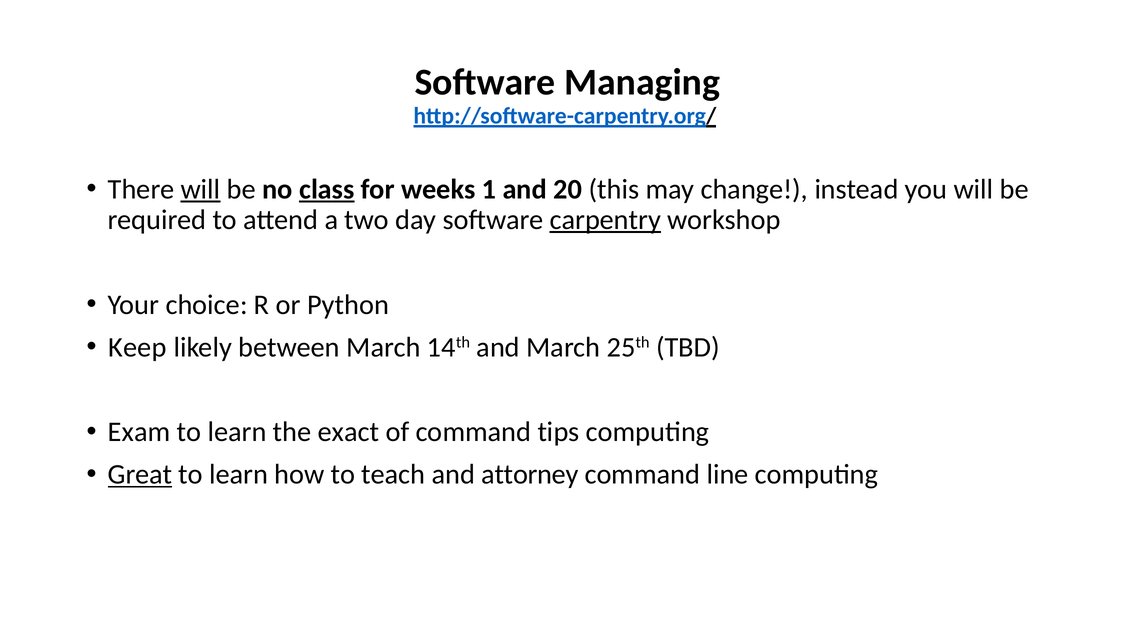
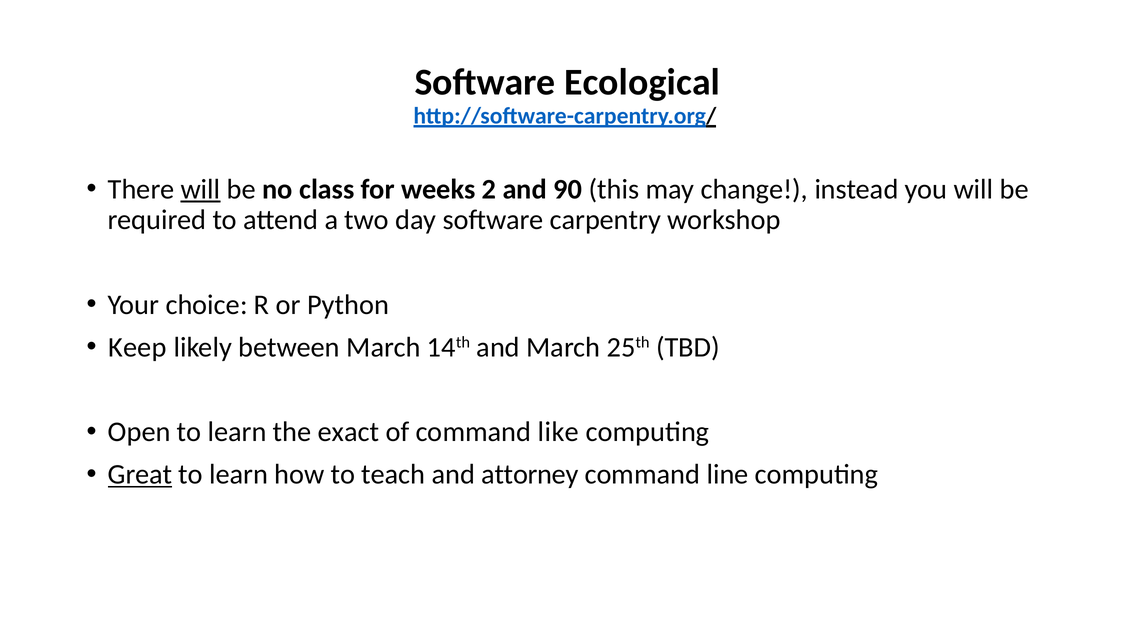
Managing: Managing -> Ecological (642, 82)
class underline: present -> none (327, 189)
1: 1 -> 2 (489, 189)
20: 20 -> 90 (568, 189)
carpentry underline: present -> none (605, 220)
Exam: Exam -> Open (139, 432)
tips: tips -> like (558, 432)
